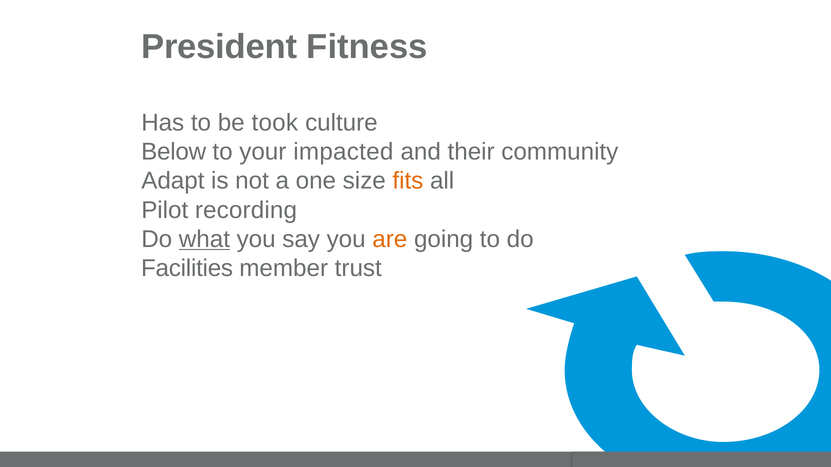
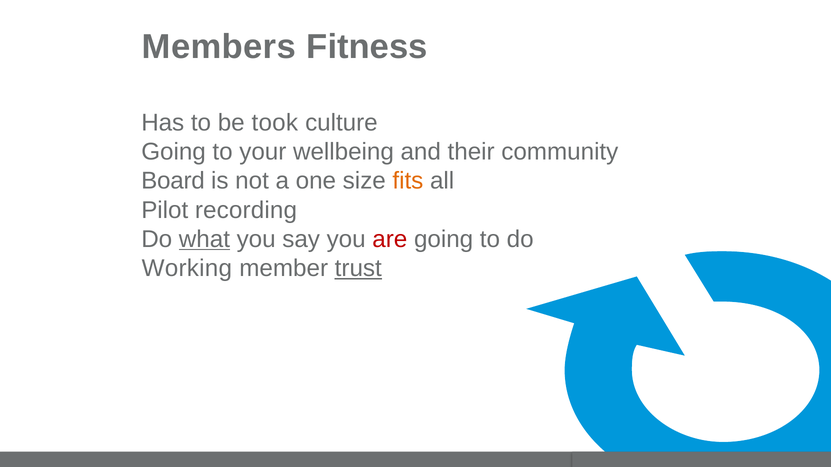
President: President -> Members (219, 47)
Below: Below -> Going (174, 152)
impacted: impacted -> wellbeing (343, 152)
Adapt: Adapt -> Board (173, 181)
are colour: orange -> red (390, 239)
Facilities: Facilities -> Working (187, 268)
trust underline: none -> present (358, 268)
